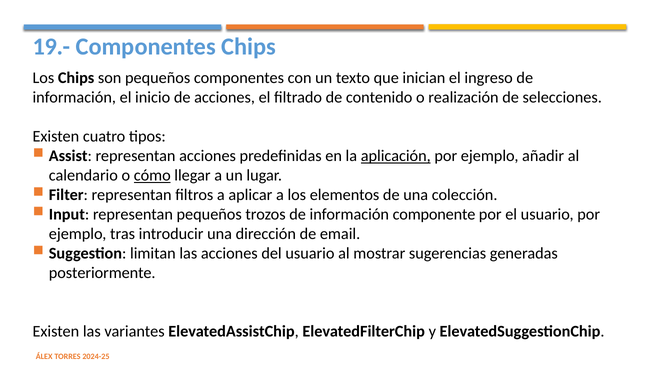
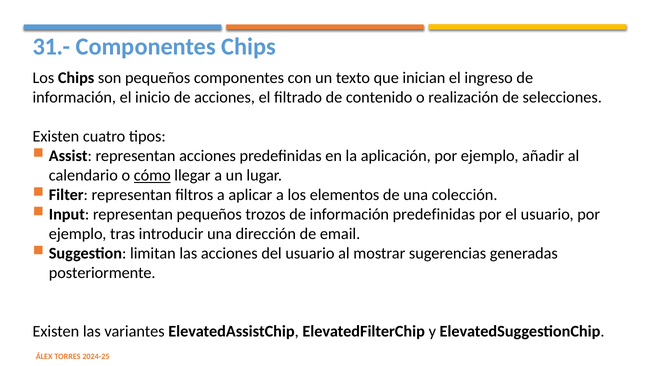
19.-: 19.- -> 31.- (51, 47)
aplicación underline: present -> none (396, 156)
información componente: componente -> predefinidas (434, 214)
